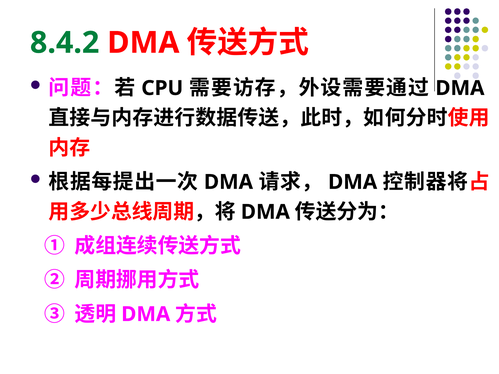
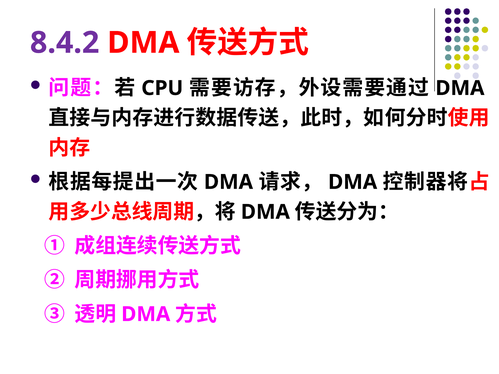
8.4.2 colour: green -> purple (65, 43)
